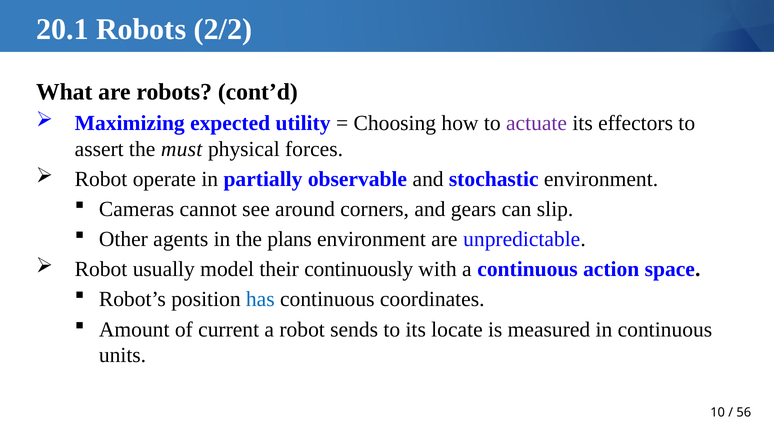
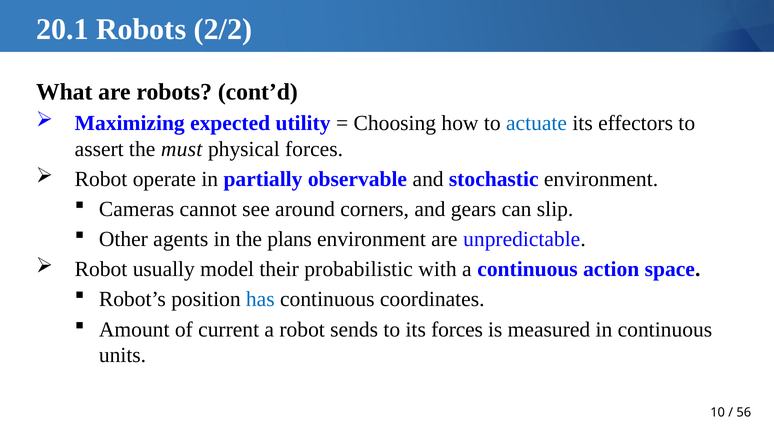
actuate colour: purple -> blue (537, 123)
continuously: continuously -> probabilistic (359, 269)
its locate: locate -> forces (457, 330)
